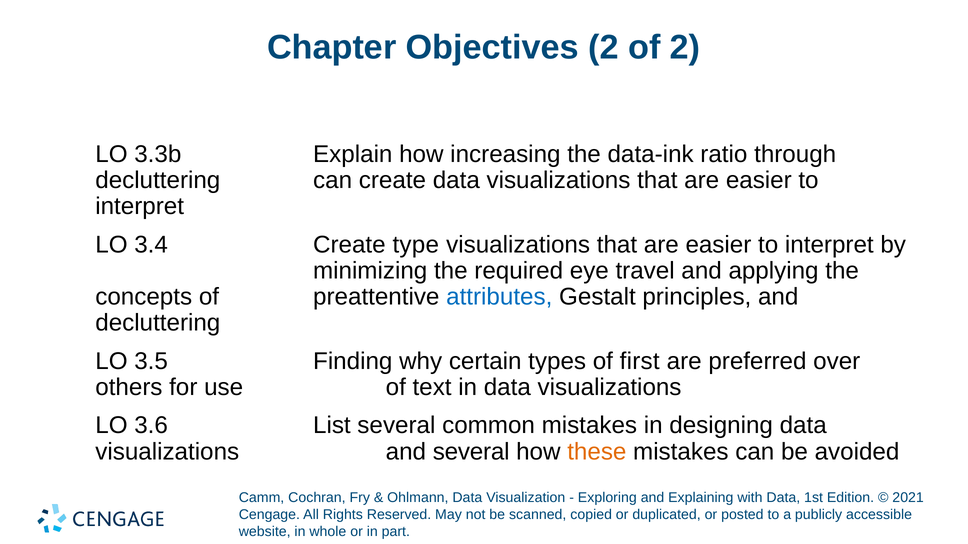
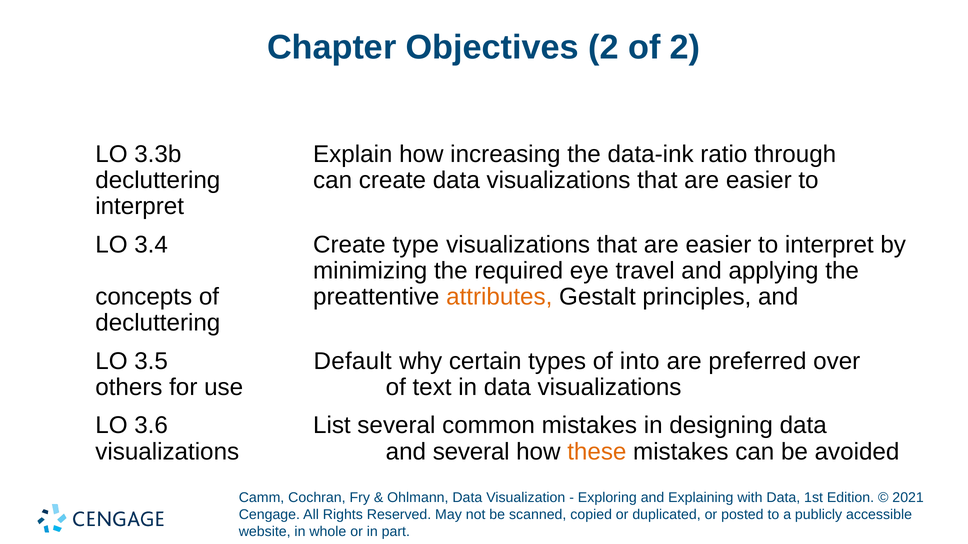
attributes colour: blue -> orange (499, 297)
Finding: Finding -> Default (353, 361)
first: first -> into (640, 361)
